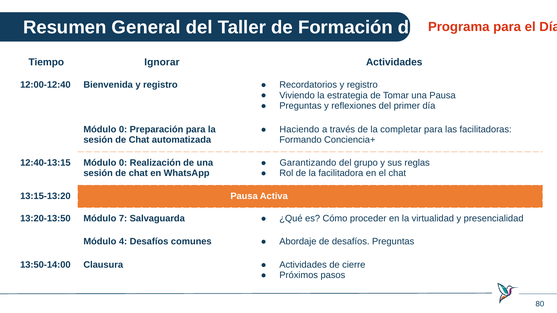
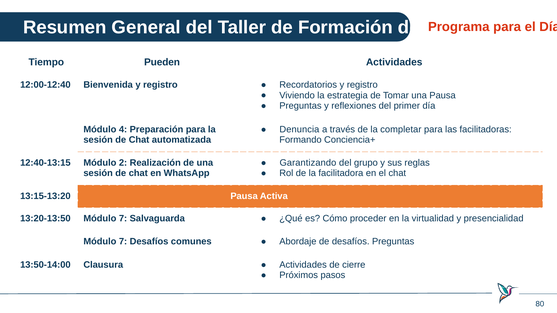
Ignorar: Ignorar -> Pueden (162, 62)
Haciendo: Haciendo -> Denuncia (299, 130)
0: 0 -> 4 (123, 130)
12:40-13:15 Módulo 0: 0 -> 2 (123, 163)
4: 4 -> 7 (123, 242)
